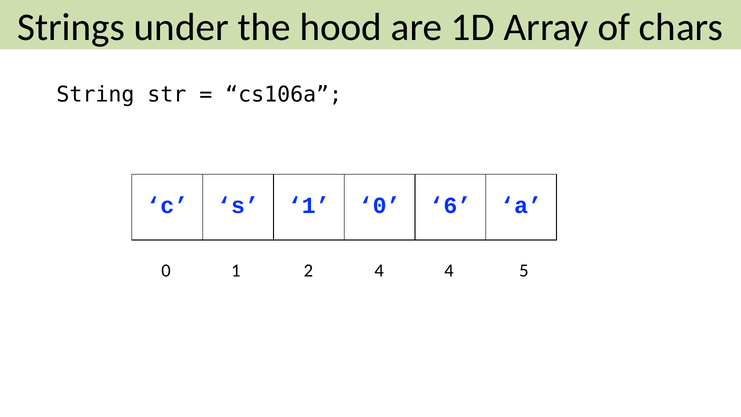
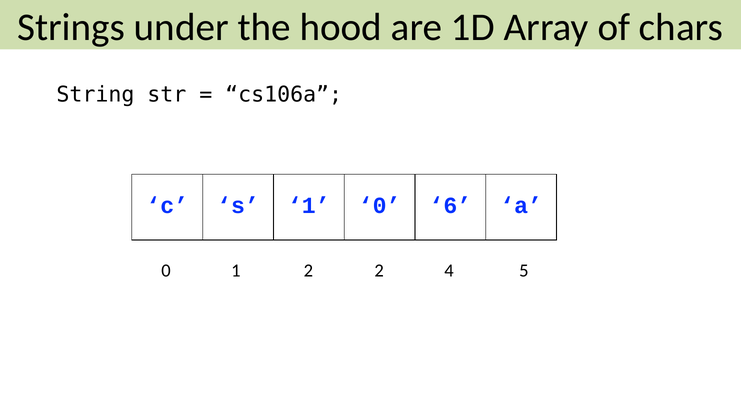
2 4: 4 -> 2 (379, 270)
